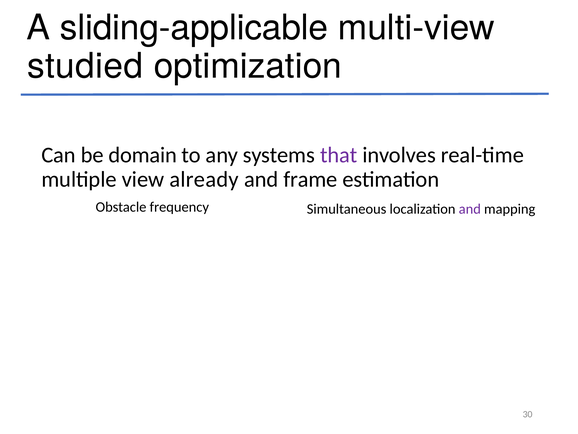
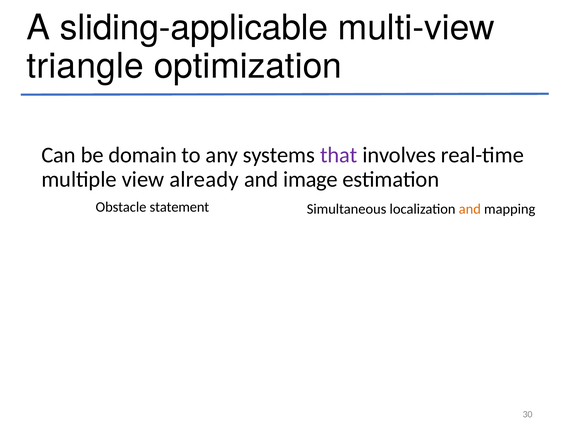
studied: studied -> triangle (85, 66)
frame: frame -> image (310, 179)
frequency: frequency -> statement (179, 207)
and colour: purple -> orange (470, 209)
